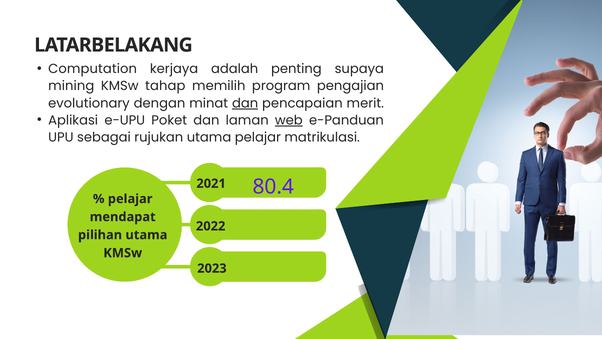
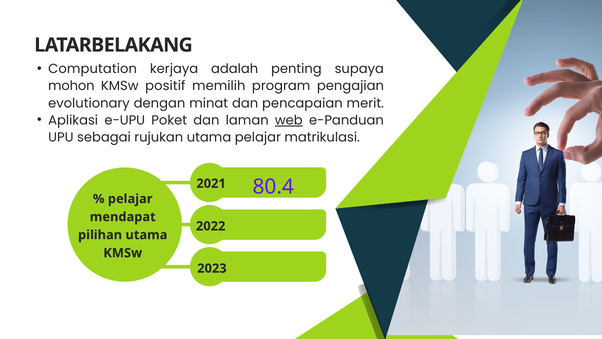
mining: mining -> mohon (71, 86)
tahap: tahap -> positif (165, 86)
dan underline: present -> none (245, 103)
